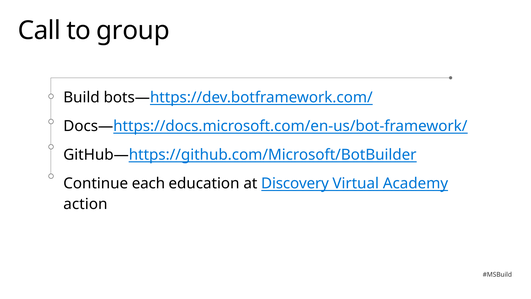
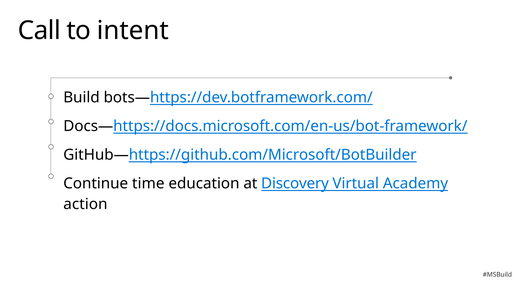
group: group -> intent (133, 30)
each: each -> time (148, 183)
